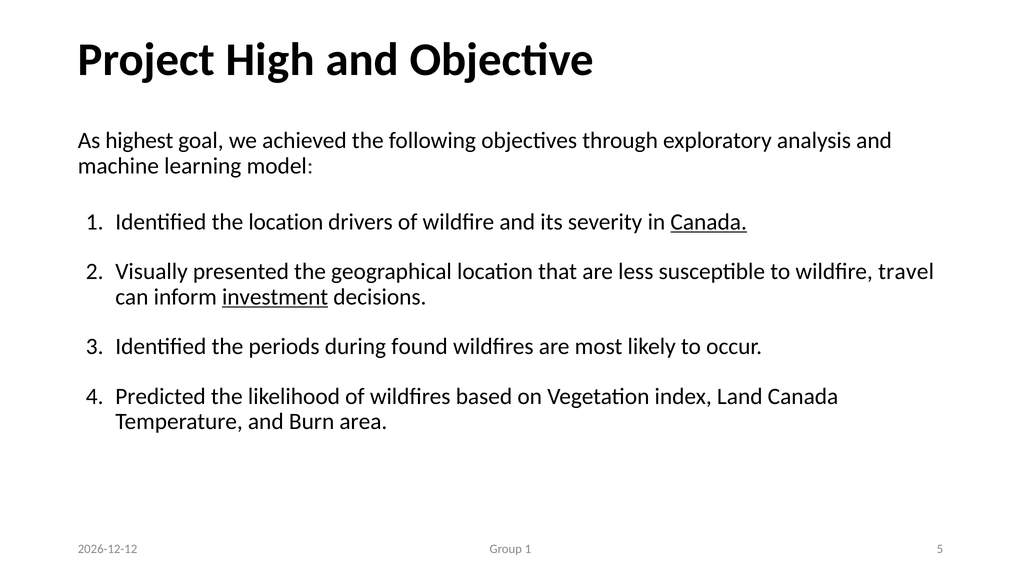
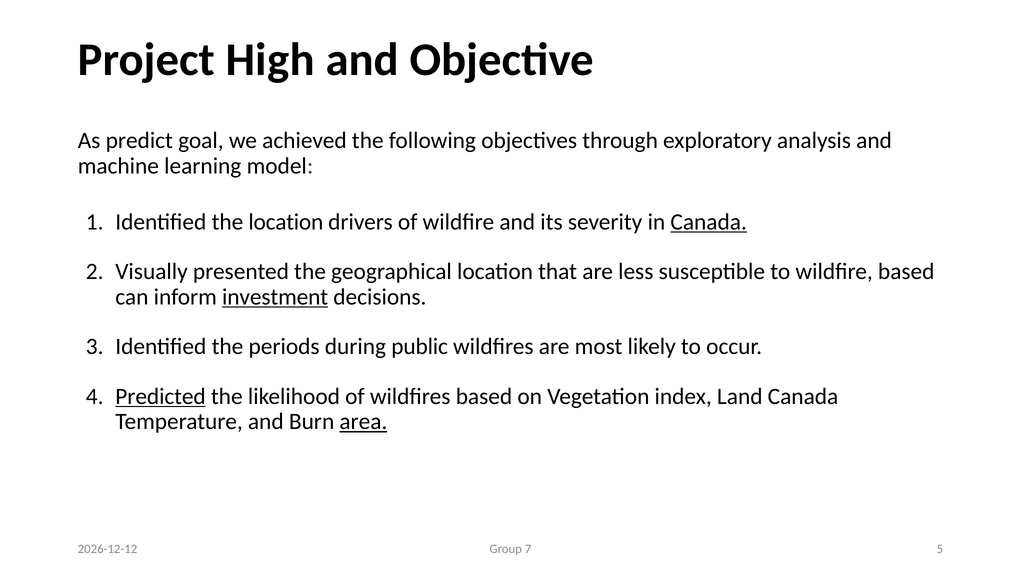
highest: highest -> predict (139, 140)
wildfire travel: travel -> based (906, 271)
found: found -> public (420, 346)
Predicted underline: none -> present (161, 396)
area underline: none -> present (363, 421)
Group 1: 1 -> 7 (528, 548)
